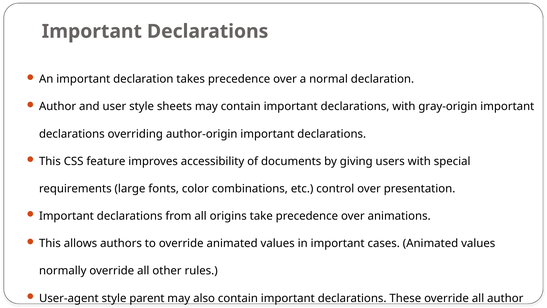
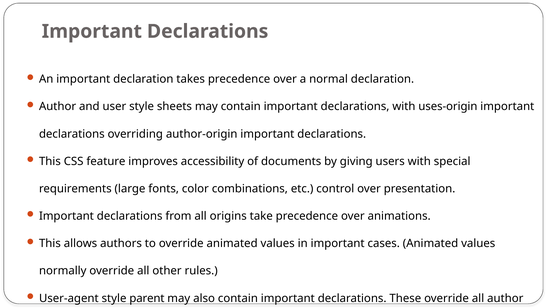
gray-origin: gray-origin -> uses-origin (448, 106)
